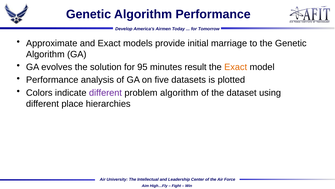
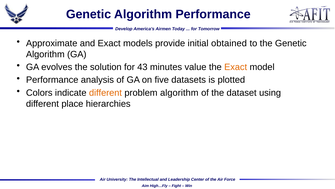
marriage: marriage -> obtained (229, 43)
95: 95 -> 43 (142, 67)
result: result -> value (196, 67)
different colour: purple -> orange (105, 93)
